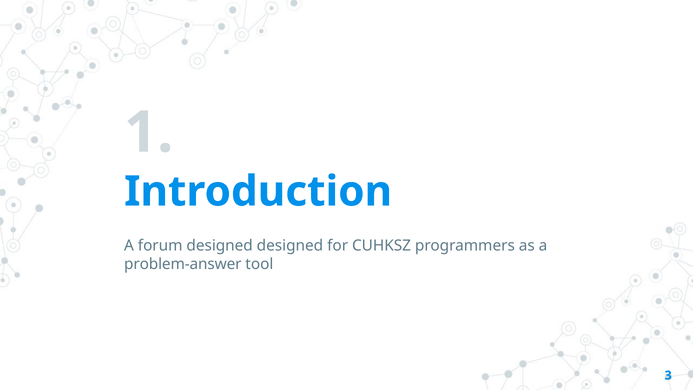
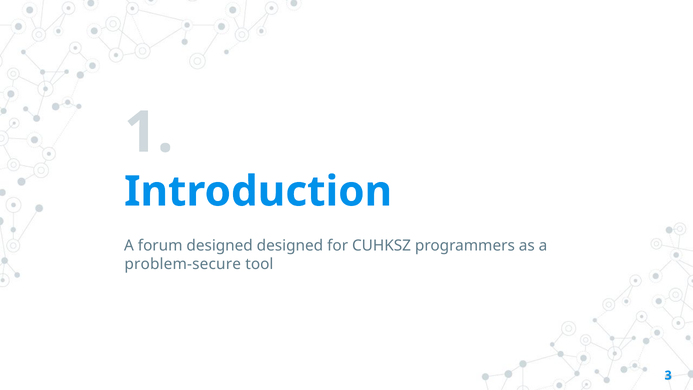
problem-answer: problem-answer -> problem-secure (183, 264)
